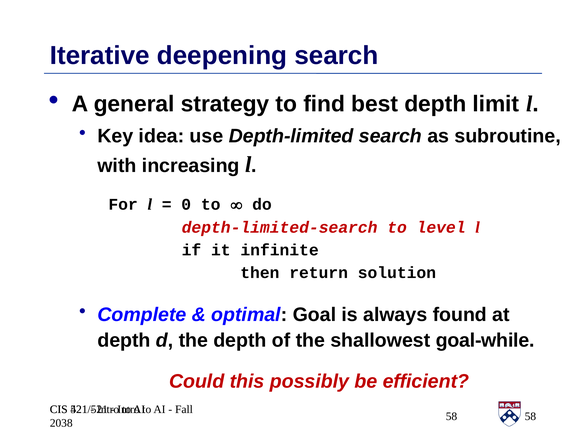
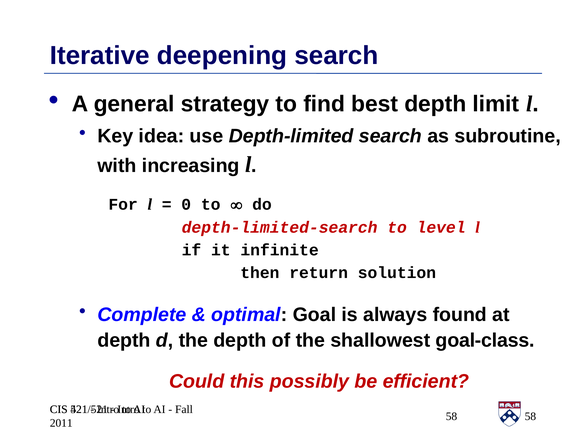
goal-while: goal-while -> goal-class (485, 340)
2038: 2038 -> 2011 (61, 423)
